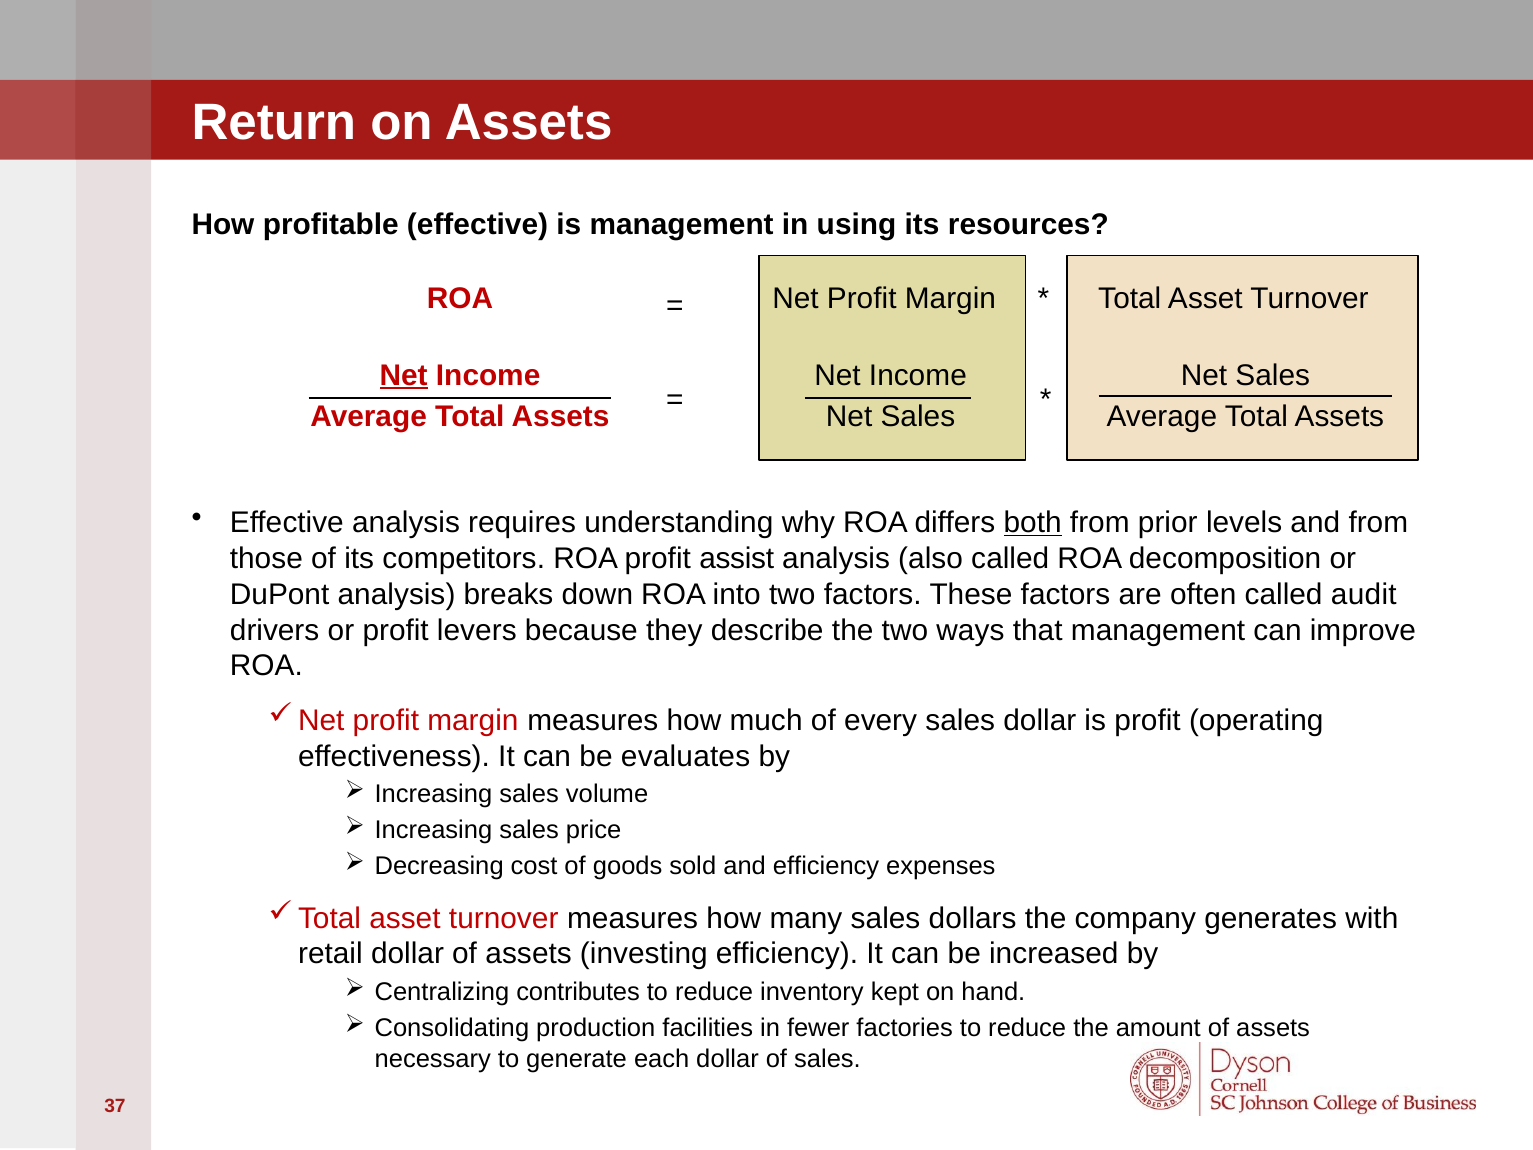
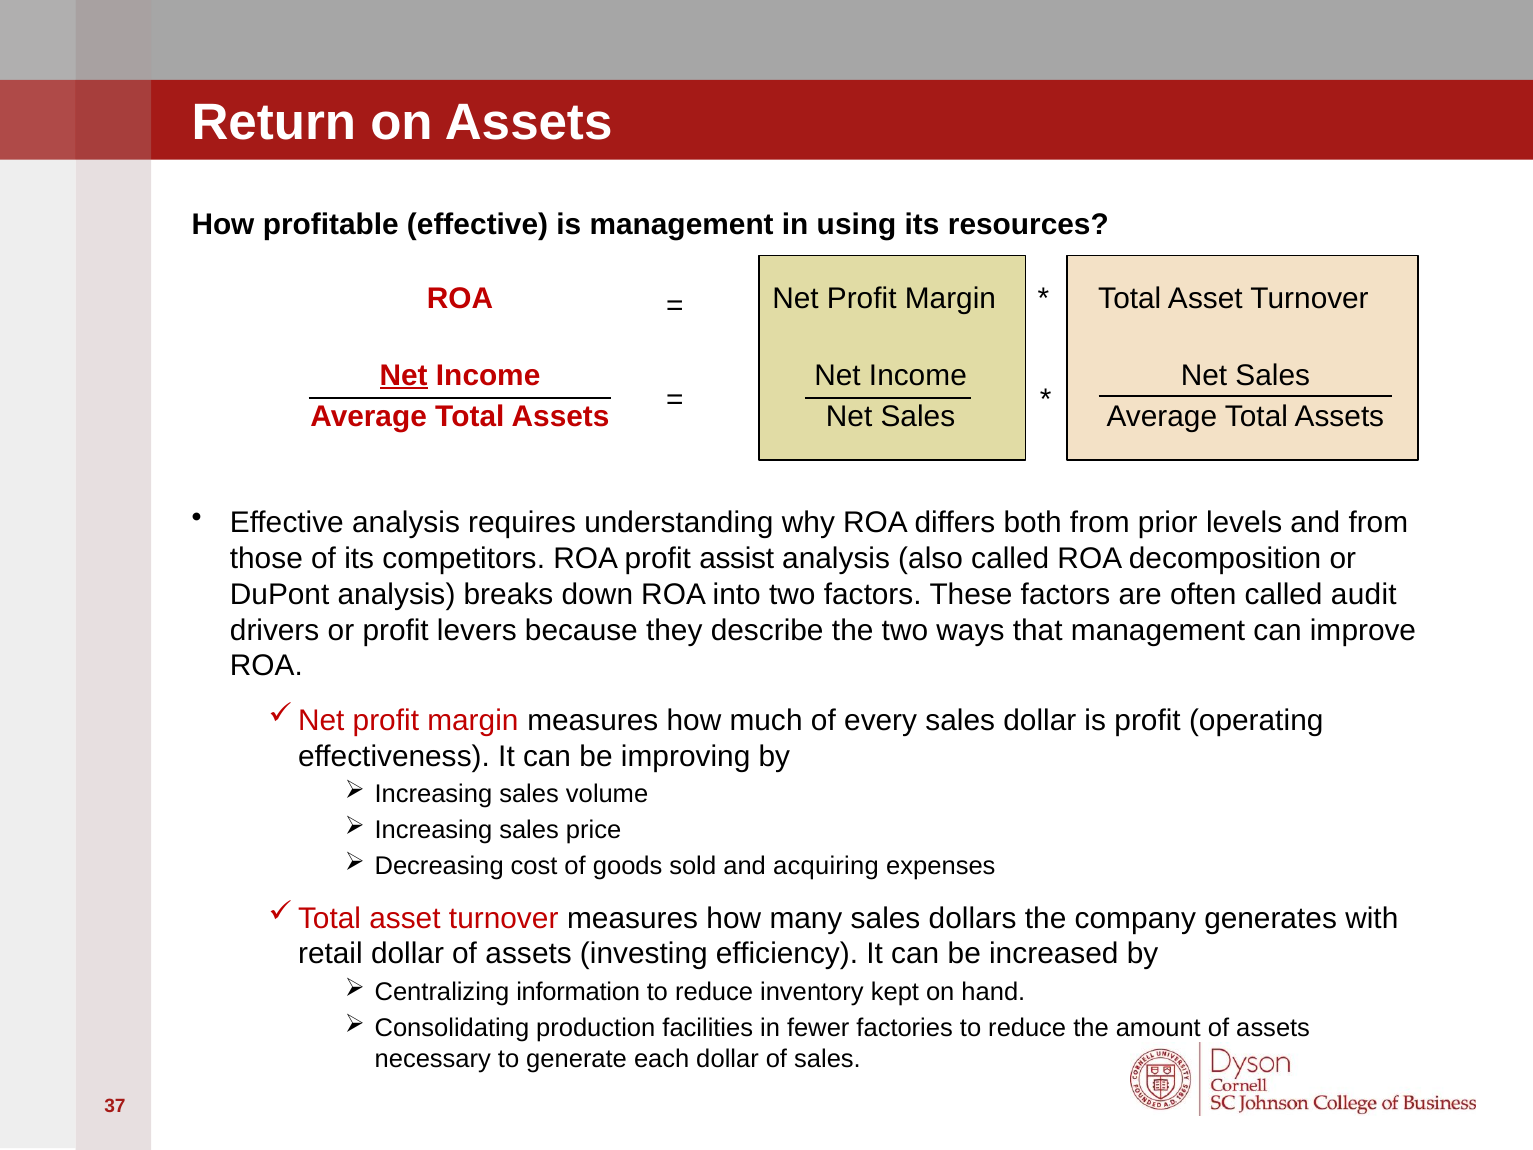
both underline: present -> none (1033, 523)
evaluates: evaluates -> improving (686, 756)
and efficiency: efficiency -> acquiring (826, 866)
contributes: contributes -> information (578, 992)
